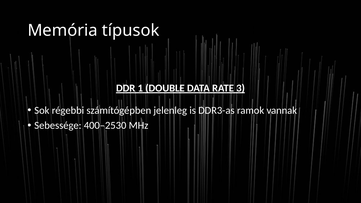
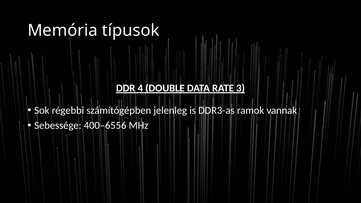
1: 1 -> 4 (140, 88)
400–2530: 400–2530 -> 400–6556 (105, 126)
